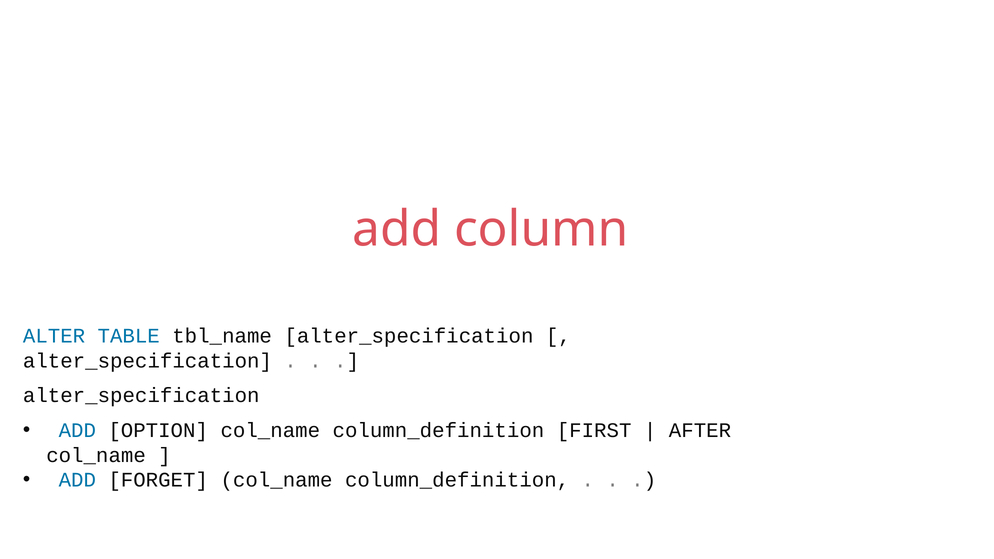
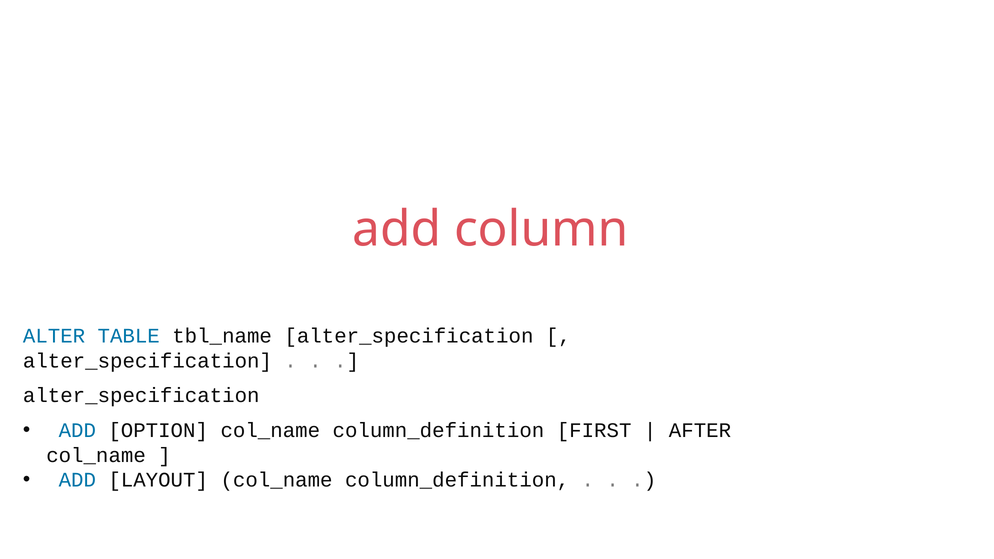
FORGET: FORGET -> LAYOUT (158, 480)
